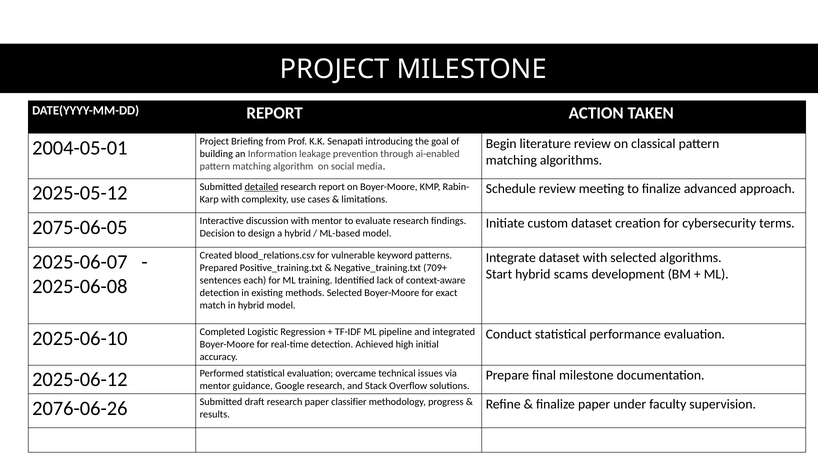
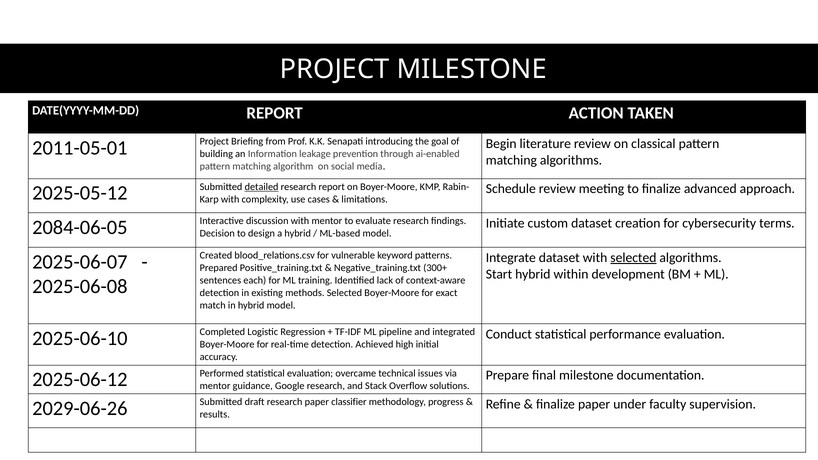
2004-05-01: 2004-05-01 -> 2011-05-01 (80, 148)
2075-06-05: 2075-06-05 -> 2084-06-05 (80, 228)
selected underline: none -> present (633, 258)
709+: 709+ -> 300+ (435, 268)
scams: scams -> within (571, 274)
2076-06-26: 2076-06-26 -> 2029-06-26 (80, 408)
